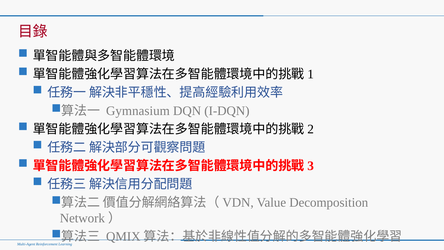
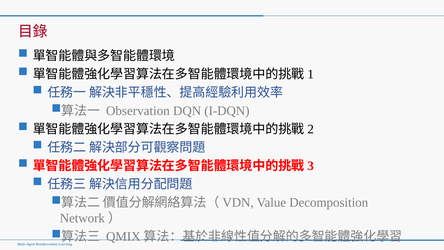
Gymnasium: Gymnasium -> Observation (138, 111)
